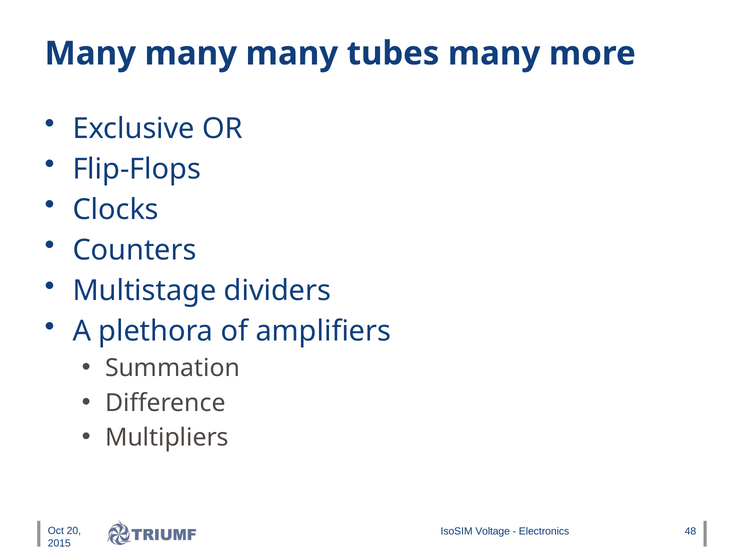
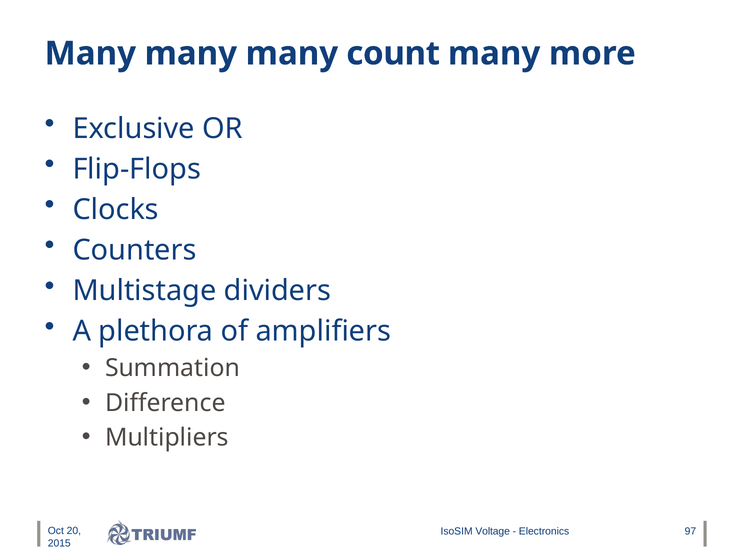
tubes: tubes -> count (393, 53)
48: 48 -> 97 (690, 531)
